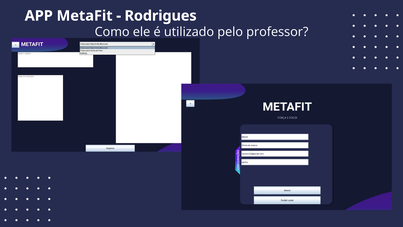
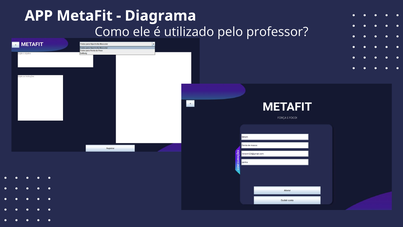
Rodrigues: Rodrigues -> Diagrama (160, 16)
